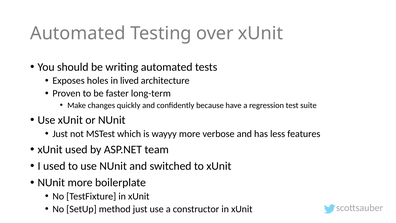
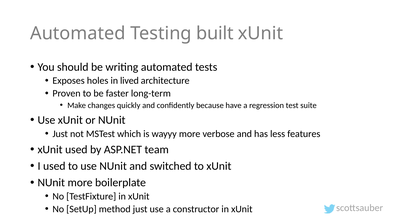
over: over -> built (215, 33)
